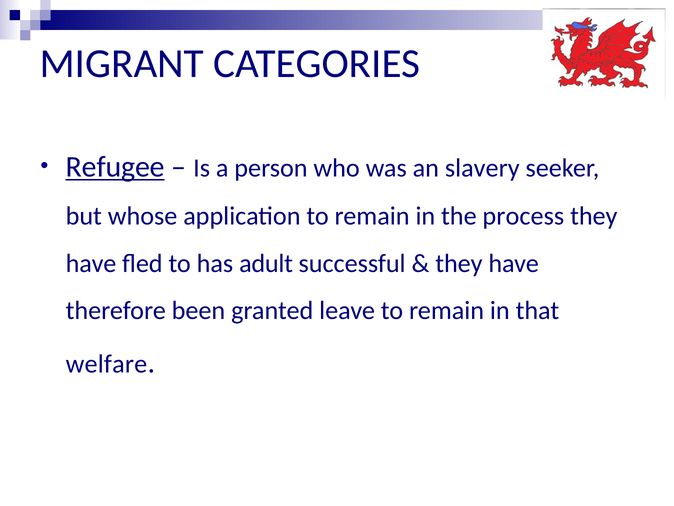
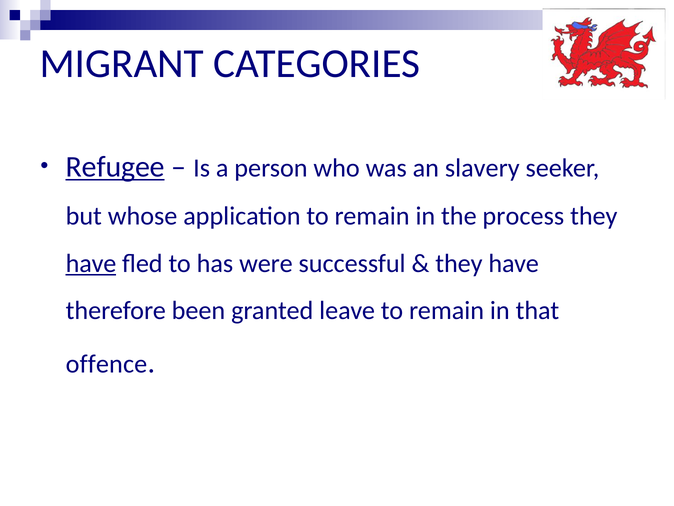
have underline: none -> present (91, 263)
adult: adult -> were (266, 263)
welfare: welfare -> offence (106, 364)
